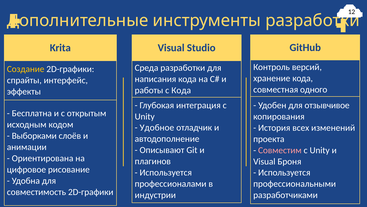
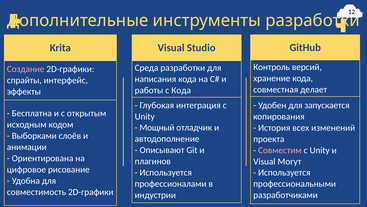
Создание colour: yellow -> pink (26, 69)
одного: одного -> делает (314, 89)
отзывчивое: отзывчивое -> запускается (327, 105)
Удобное: Удобное -> Мощный (157, 127)
Броня: Броня -> Могут (289, 161)
